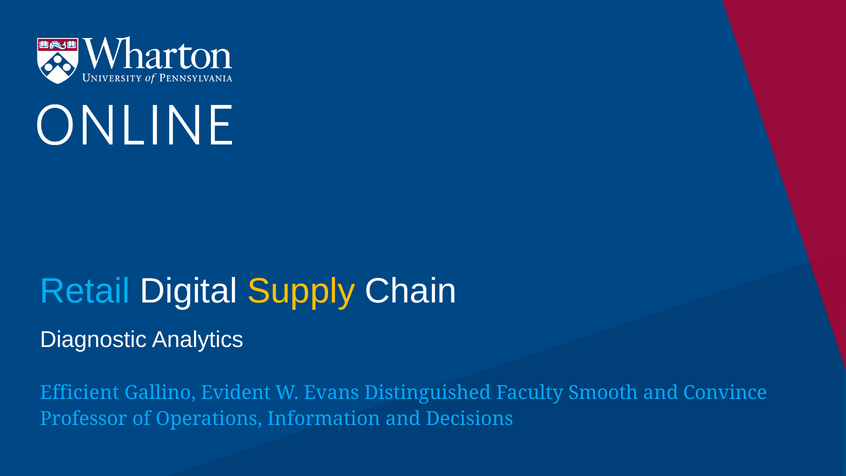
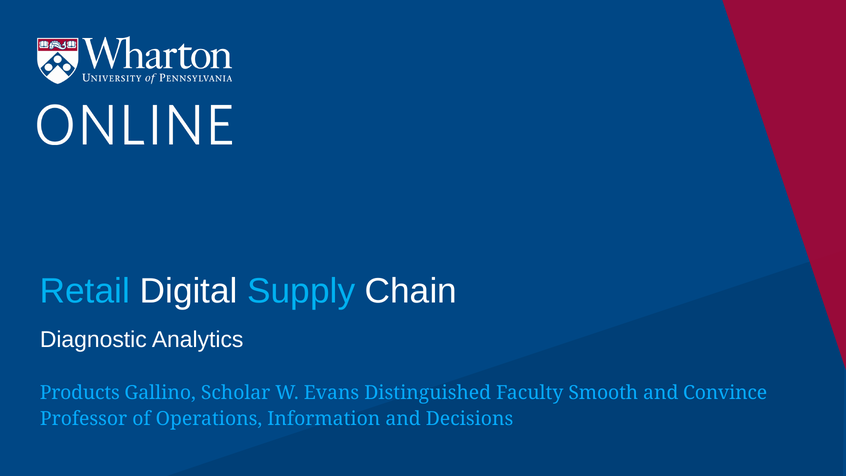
Supply colour: yellow -> light blue (301, 291)
Efficient: Efficient -> Products (80, 393)
Evident: Evident -> Scholar (236, 393)
